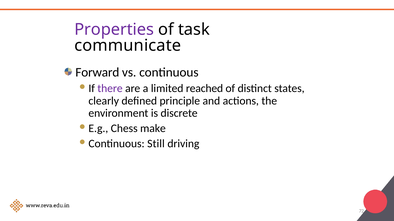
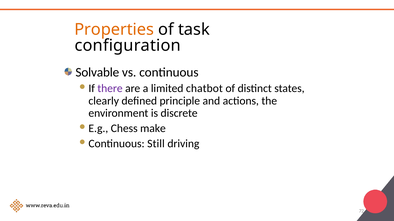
Properties colour: purple -> orange (114, 30)
communicate: communicate -> configuration (128, 46)
Forward: Forward -> Solvable (97, 73)
reached: reached -> chatbot (204, 89)
